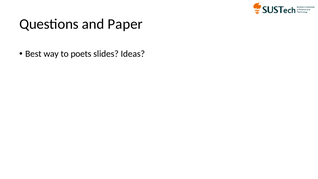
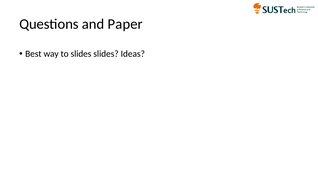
to poets: poets -> slides (81, 54)
